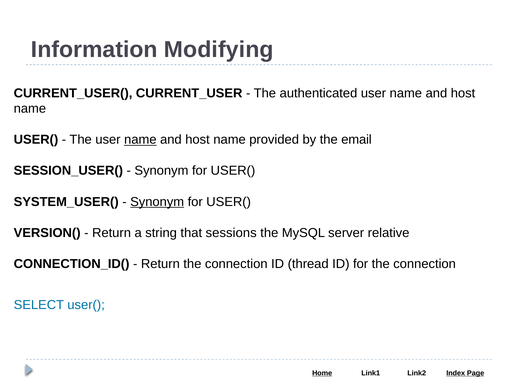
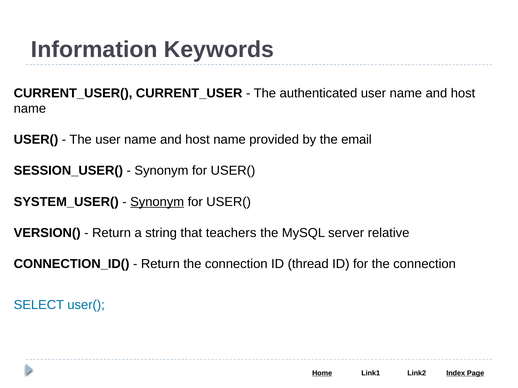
Modifying: Modifying -> Keywords (219, 50)
name underline: present -> none (140, 140)
sessions: sessions -> teachers (231, 233)
